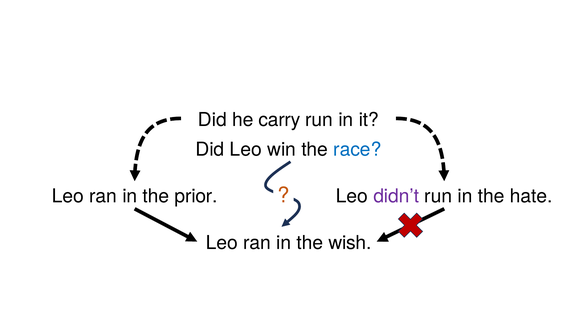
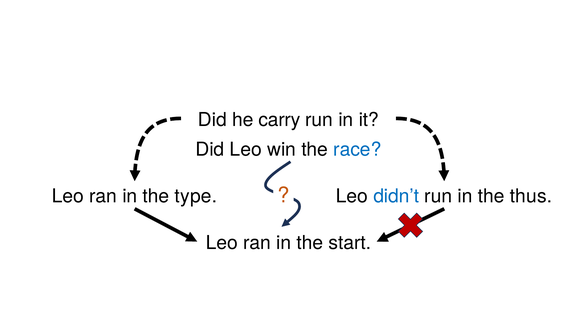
prior: prior -> type (196, 197)
didn’t colour: purple -> blue (396, 197)
hate: hate -> thus (531, 197)
wish: wish -> start (350, 243)
